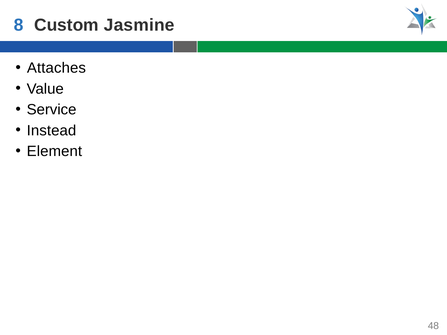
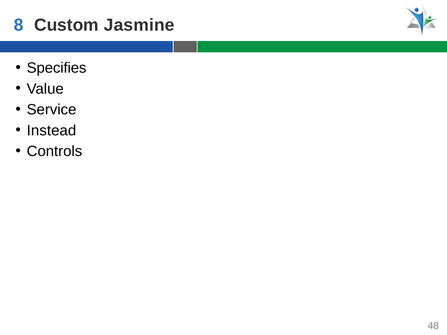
Attaches: Attaches -> Specifies (57, 68)
Element: Element -> Controls (54, 151)
